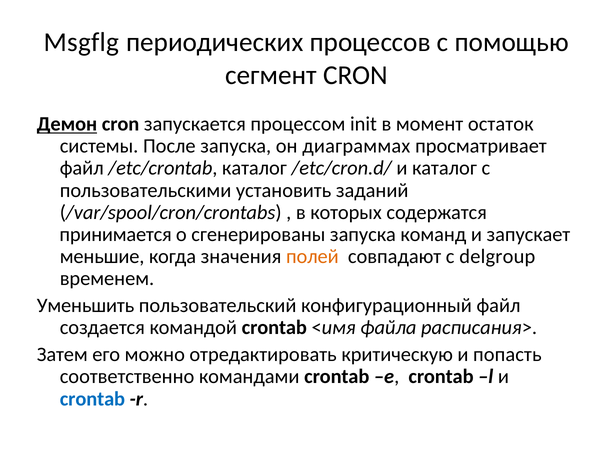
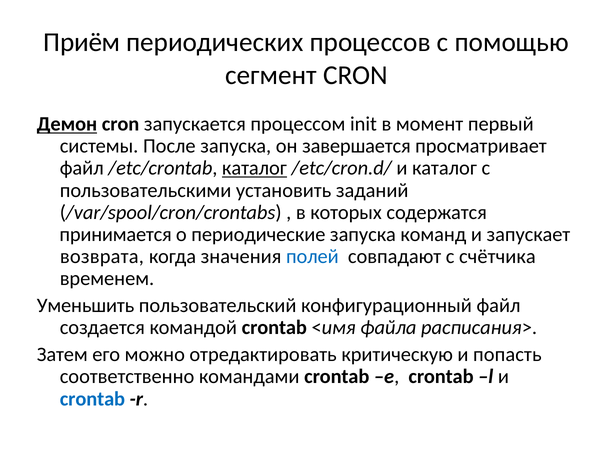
Msgflg: Msgflg -> Приём (82, 42)
остаток: остаток -> первый (501, 124)
диаграммах: диаграммах -> завершается (356, 146)
каталог underline: none -> present (254, 168)
сгенерированы: сгенерированы -> периодические (258, 234)
меньшие: меньшие -> возврата (102, 256)
полей colour: orange -> blue (312, 256)
delgroup: delgroup -> счётчика (497, 256)
